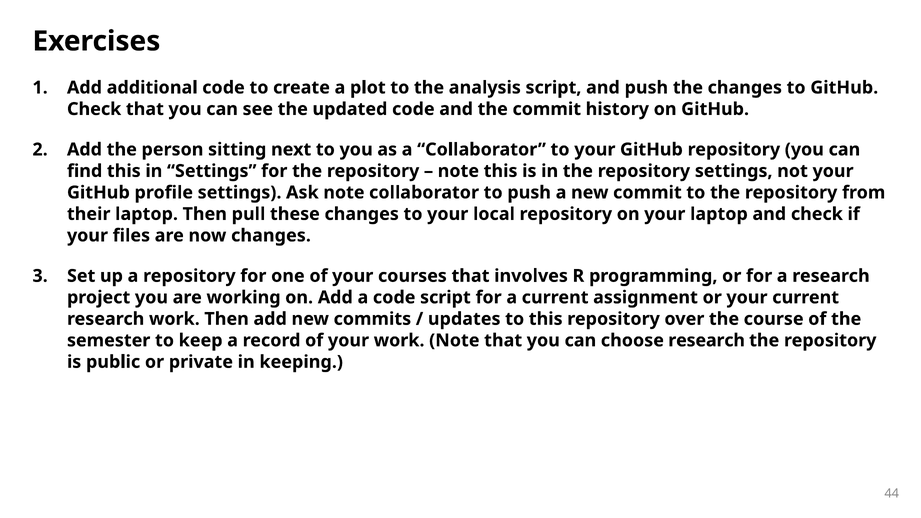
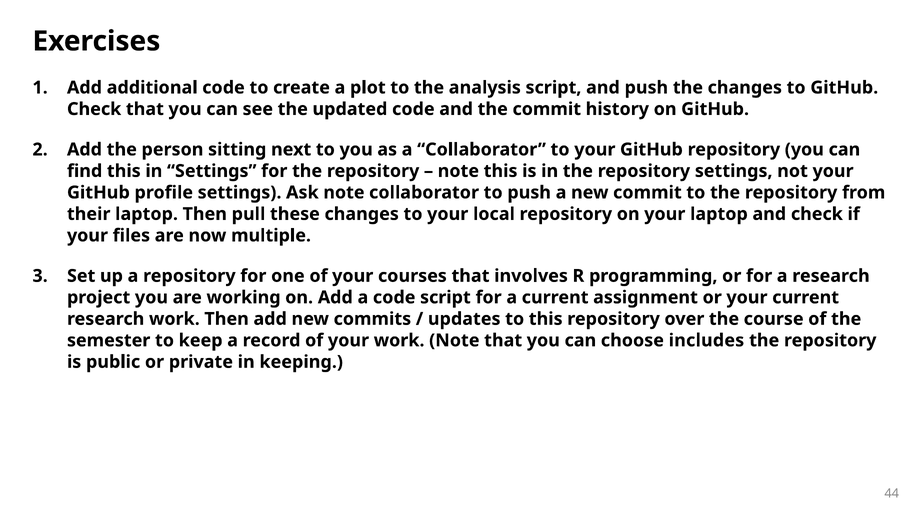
now changes: changes -> multiple (271, 236)
choose research: research -> includes (706, 340)
